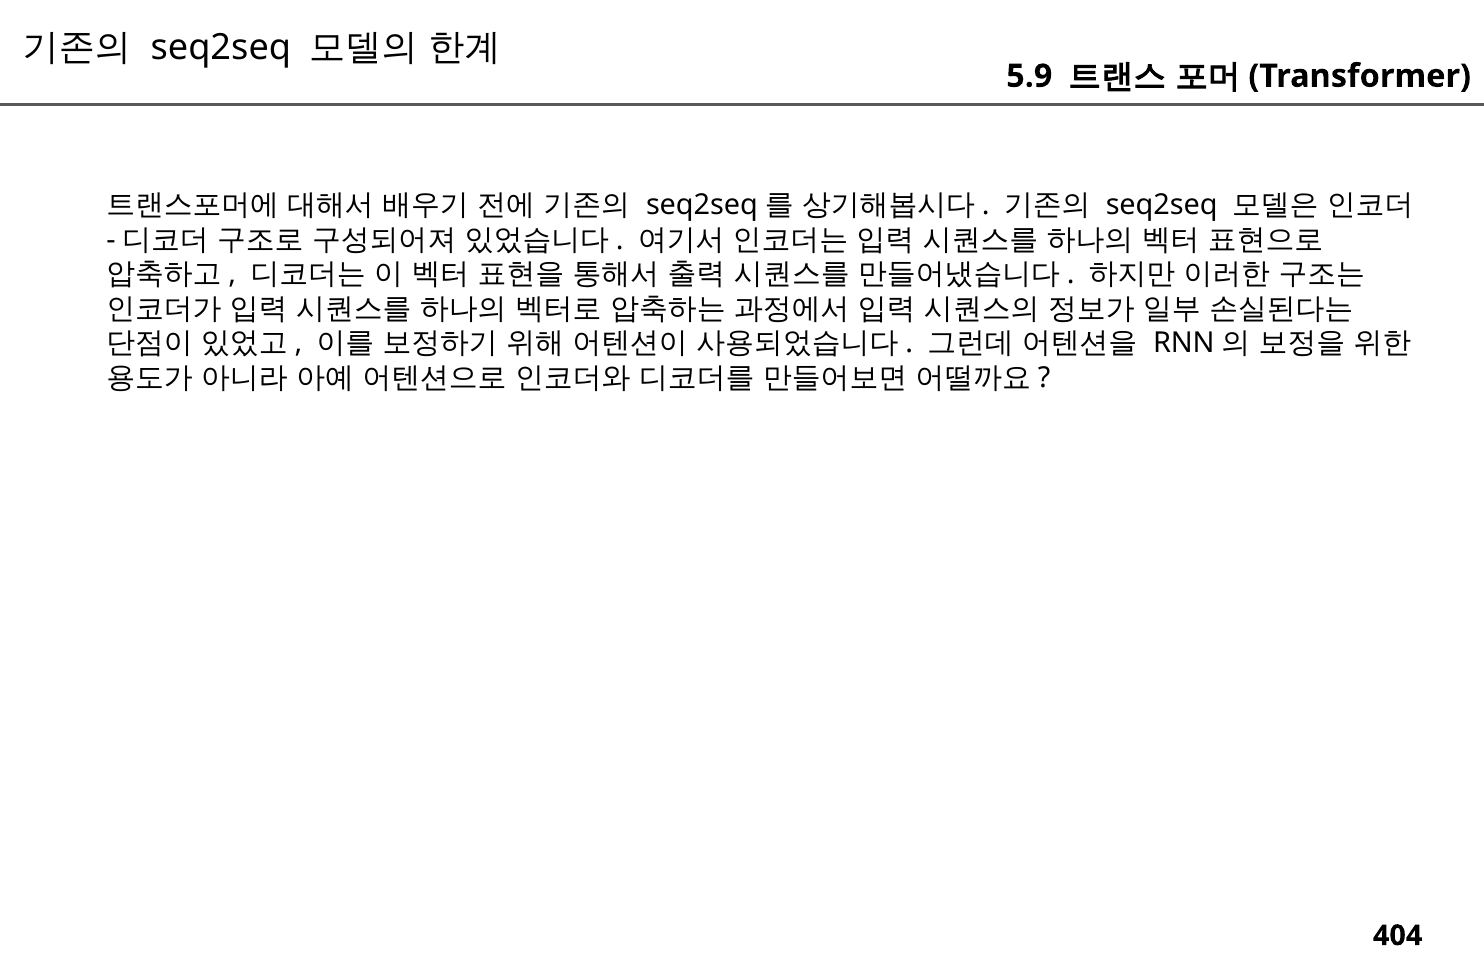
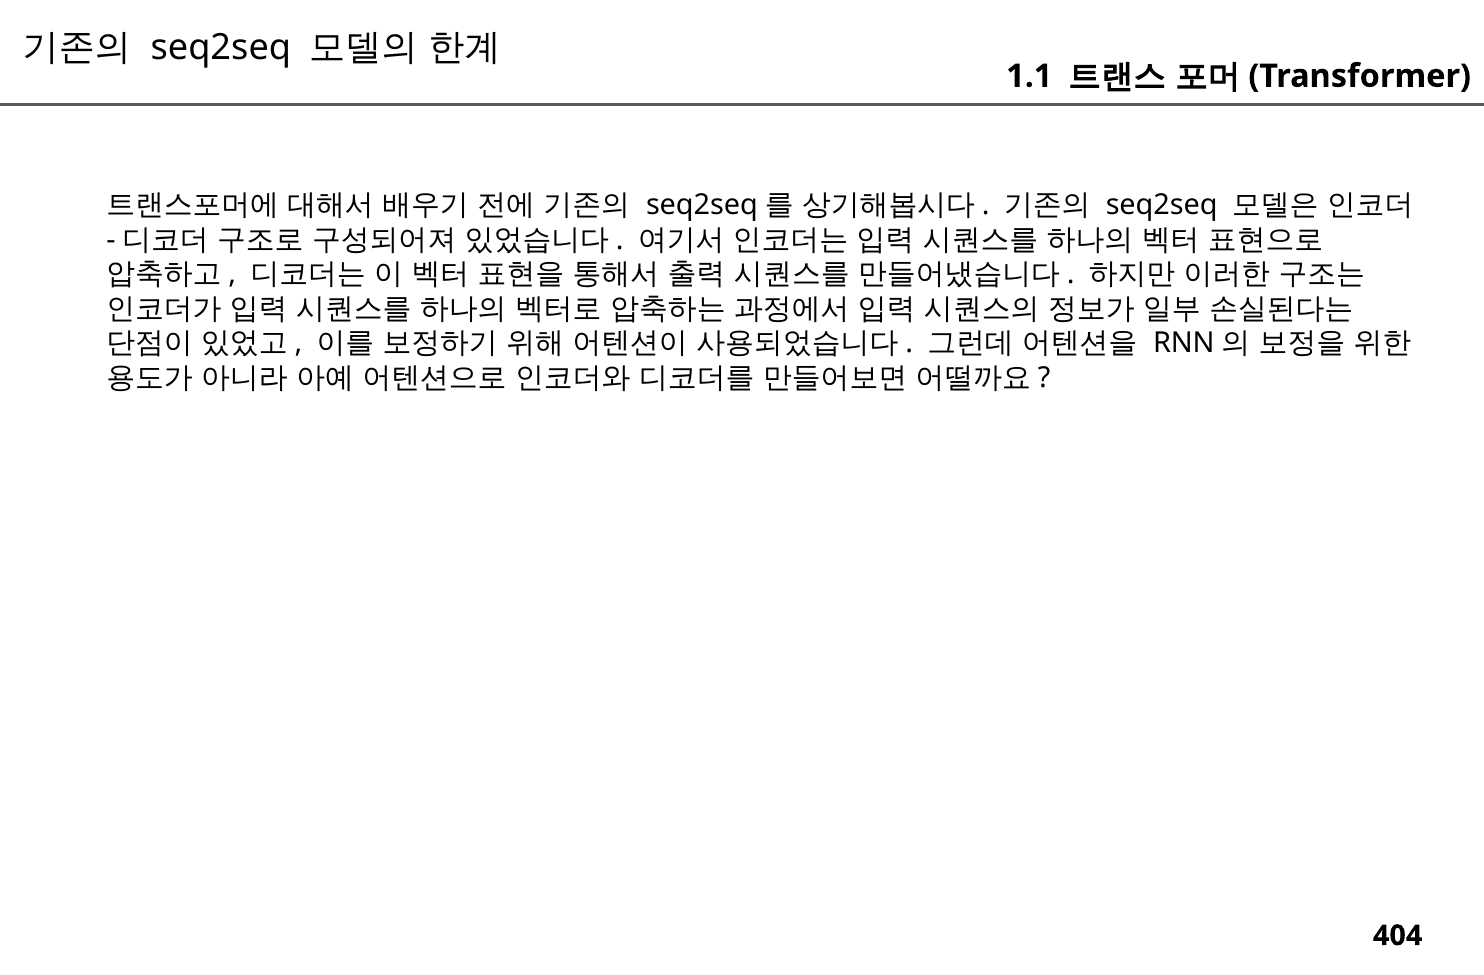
5.9: 5.9 -> 1.1 (1029, 76)
